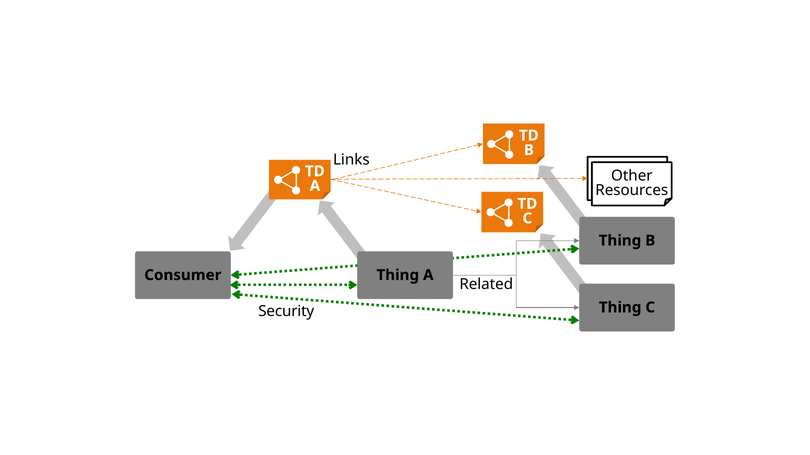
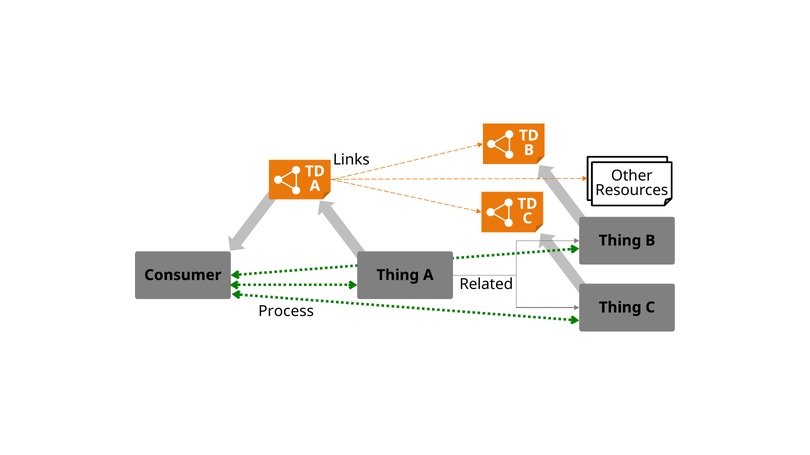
Security: Security -> Process (286, 312)
